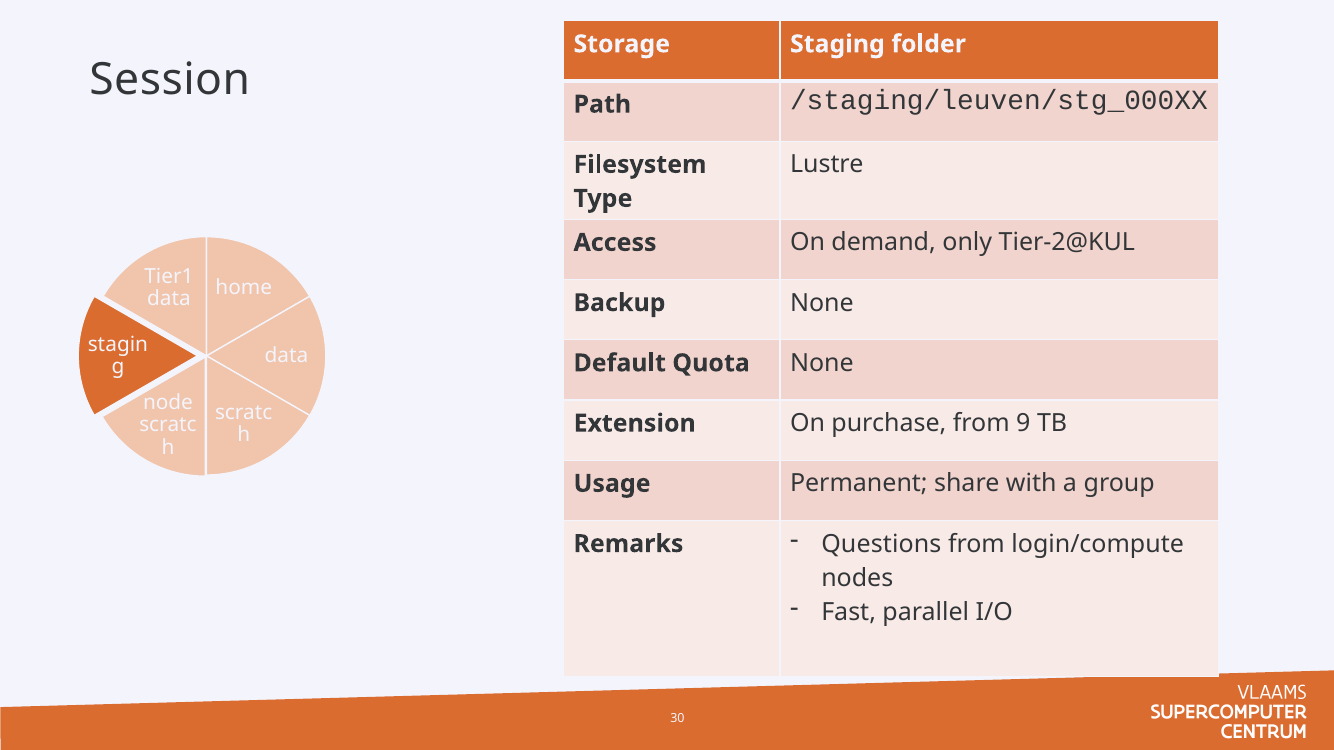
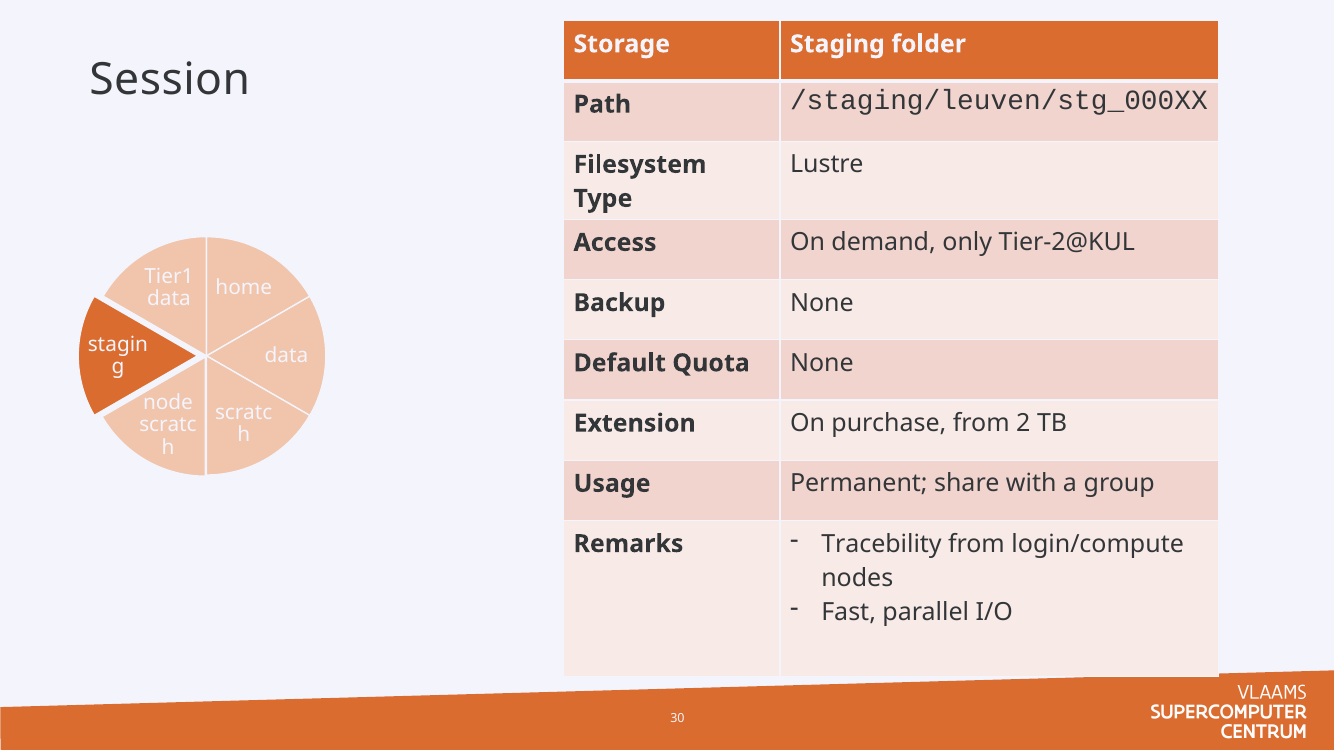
9: 9 -> 2 (1023, 424)
Questions: Questions -> Tracebility (881, 544)
